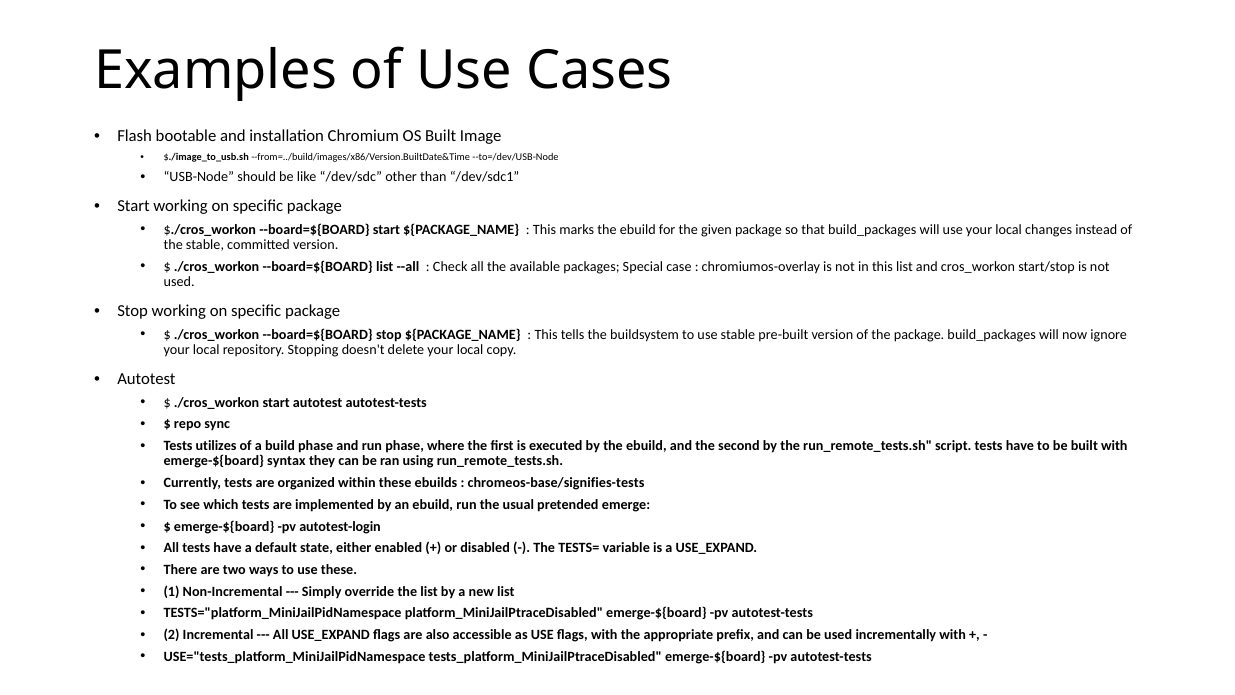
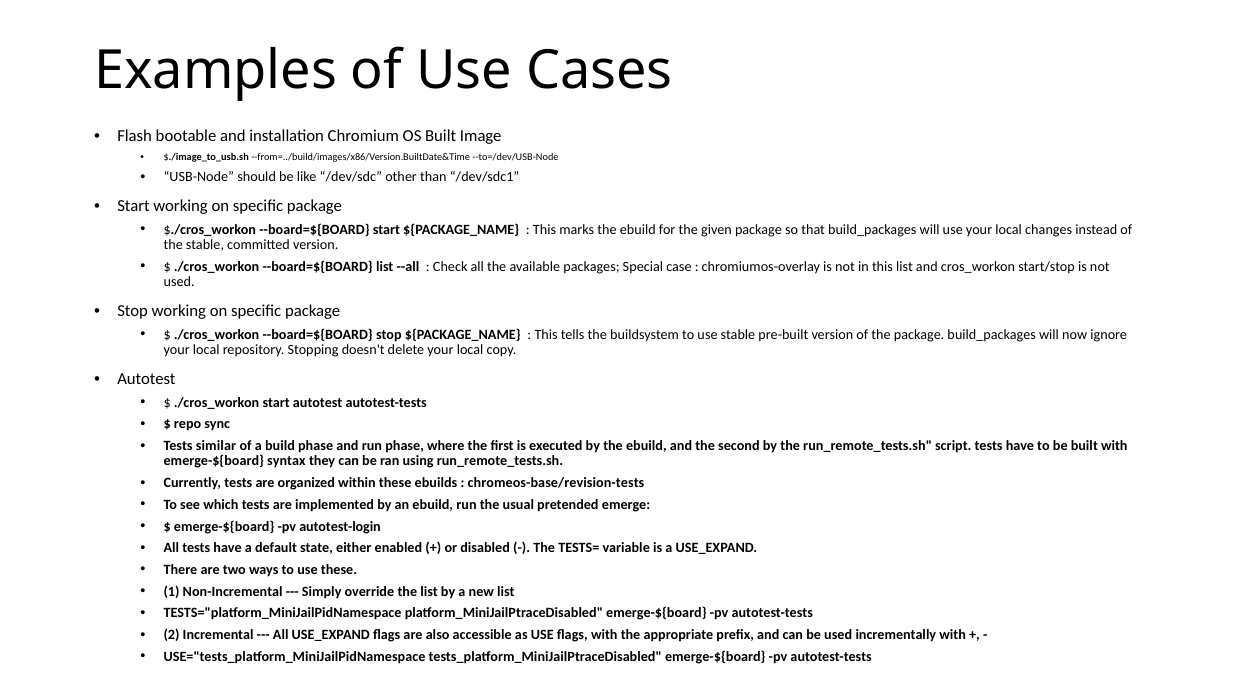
utilizes: utilizes -> similar (216, 446)
chromeos-base/signifies-tests: chromeos-base/signifies-tests -> chromeos-base/revision-tests (556, 483)
